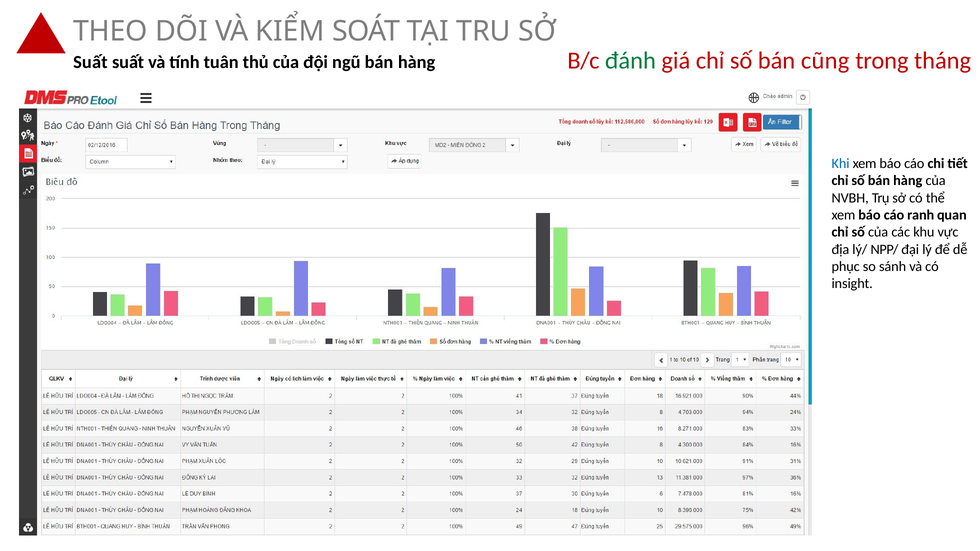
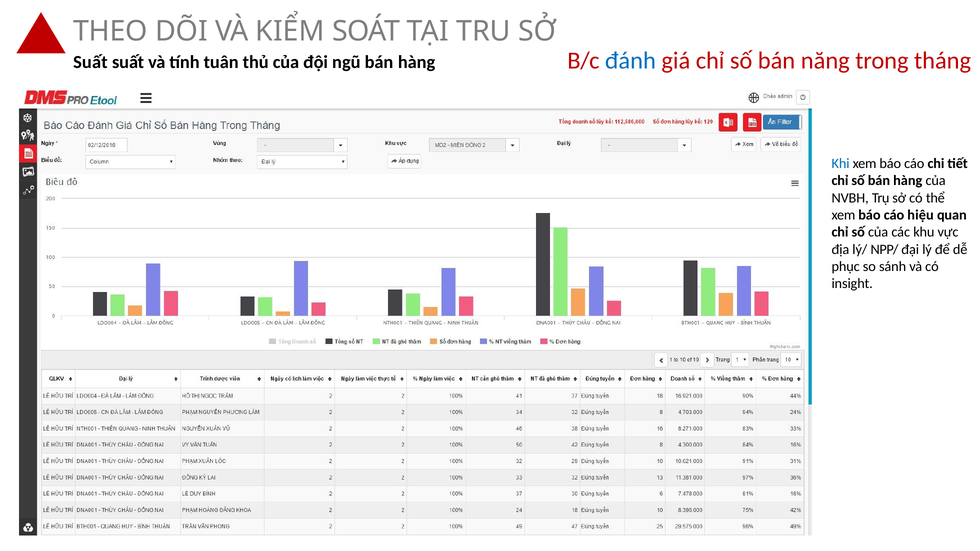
đánh colour: green -> blue (630, 61)
cũng: cũng -> năng (825, 61)
ranh: ranh -> hiệu (921, 215)
